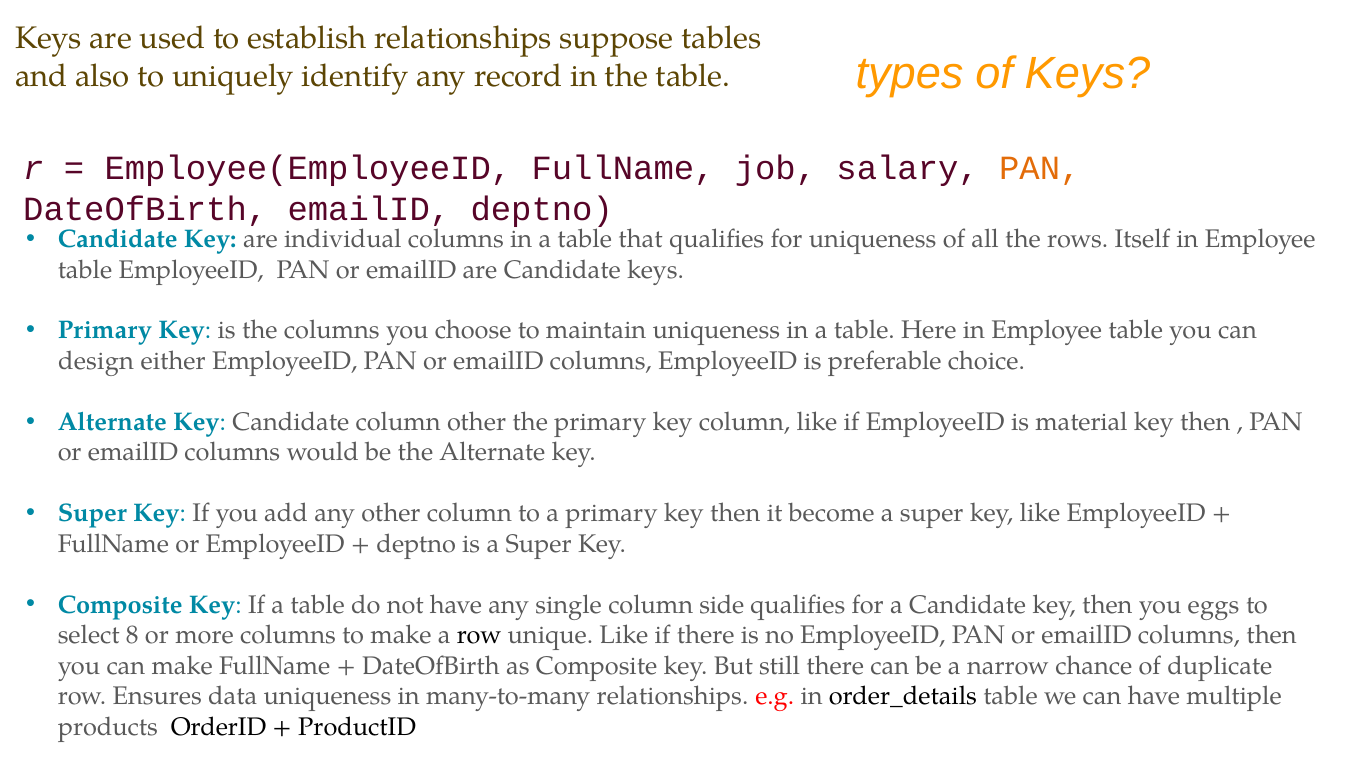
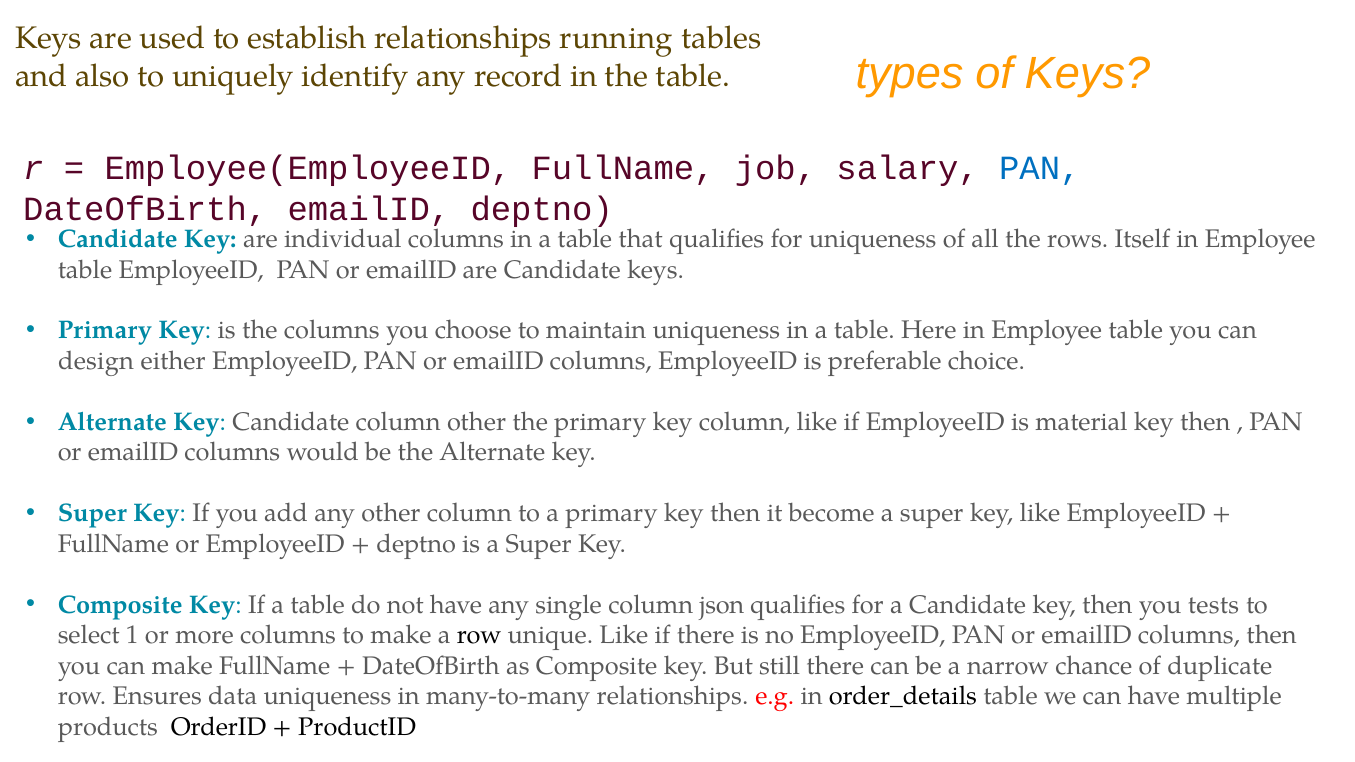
suppose: suppose -> running (616, 39)
PAN colour: orange -> blue (1040, 169)
side: side -> json (722, 605)
eggs: eggs -> tests (1213, 605)
8: 8 -> 1 (132, 636)
